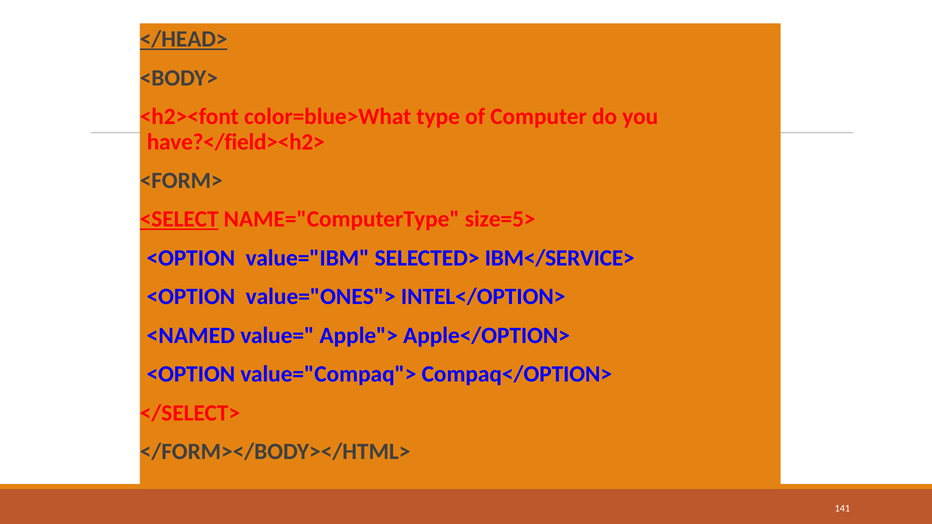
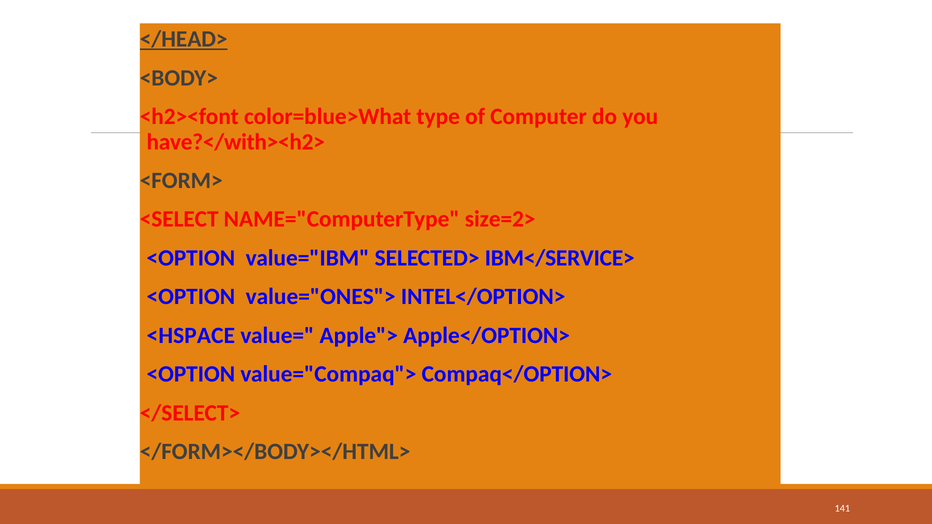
have?</field><h2>: have?</field><h2> -> have?</with><h2> (236, 142)
<SELECT underline: present -> none (179, 219)
size=5>: size=5> -> size=2> (500, 219)
<NAMED: <NAMED -> <HSPACE (191, 336)
